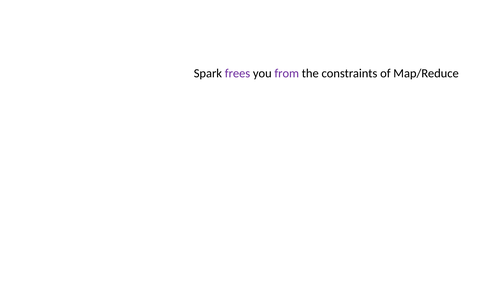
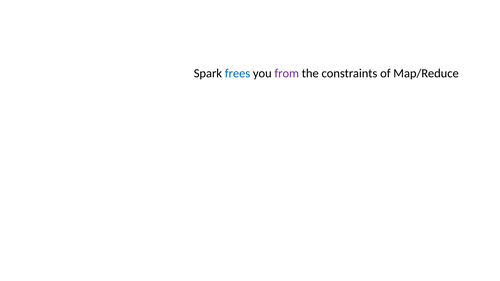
frees colour: purple -> blue (238, 73)
